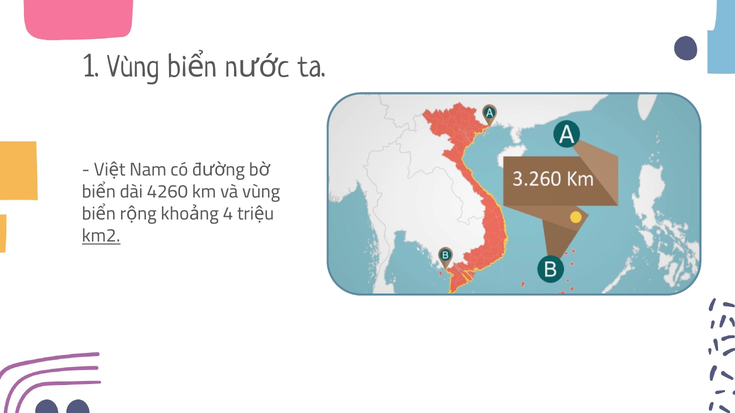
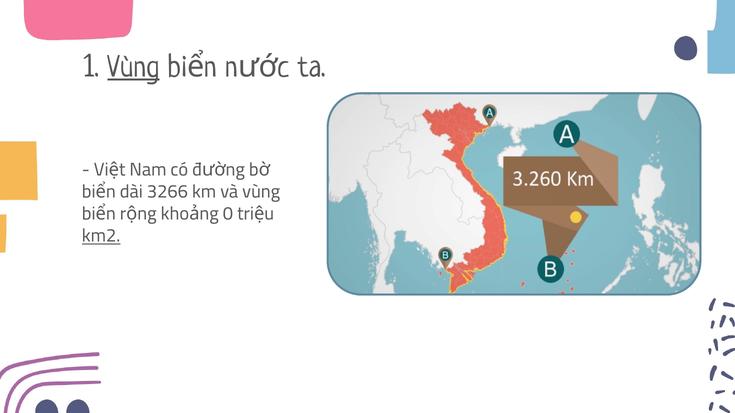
Vùng underline: none -> present (133, 67)
4260: 4260 -> 3266 (167, 192)
4: 4 -> 0 (228, 214)
